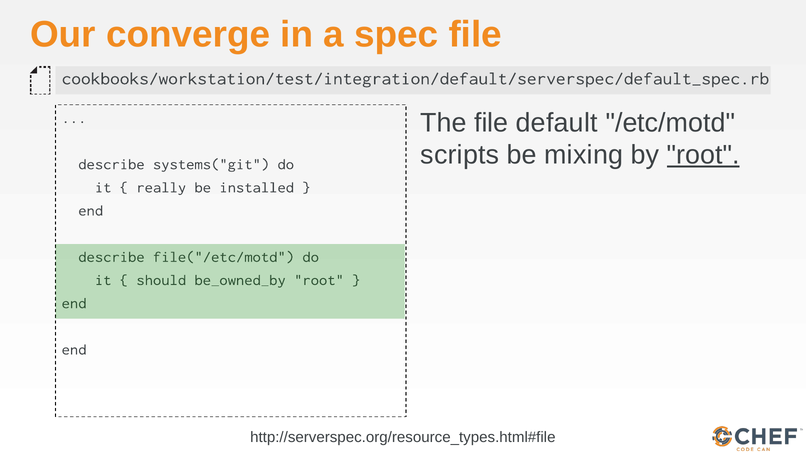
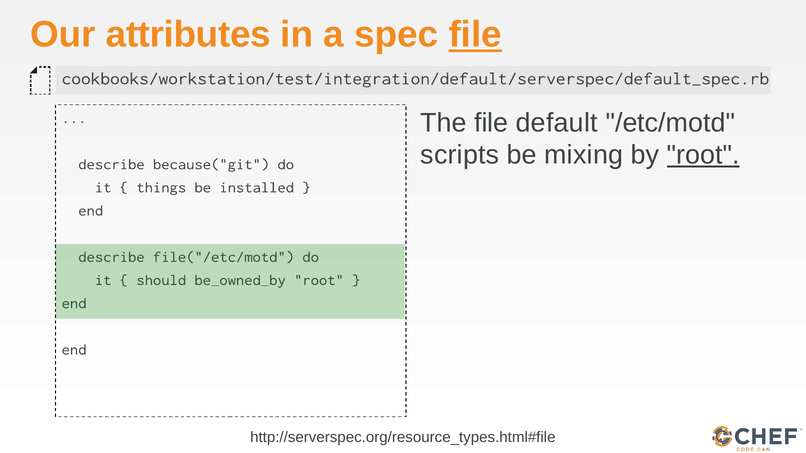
converge: converge -> attributes (188, 35)
file underline: none -> present (475, 35)
systems("git: systems("git -> because("git (211, 164)
really: really -> things (161, 187)
